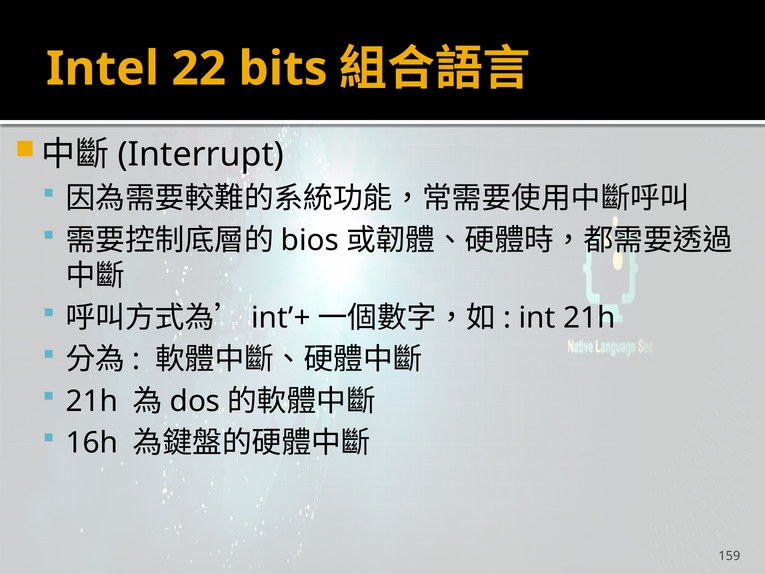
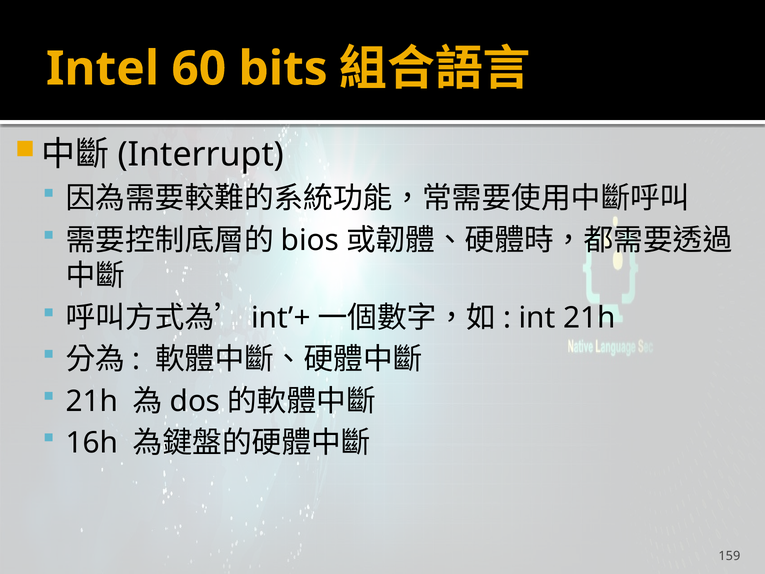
22: 22 -> 60 (199, 69)
